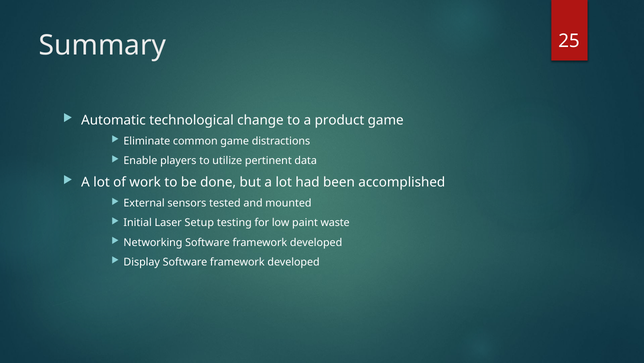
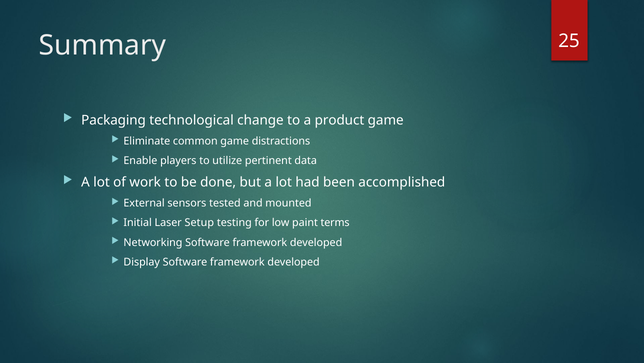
Automatic: Automatic -> Packaging (114, 120)
waste: waste -> terms (335, 222)
